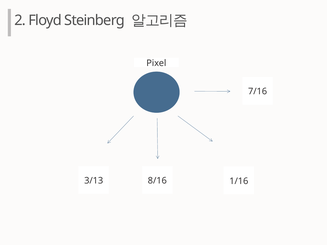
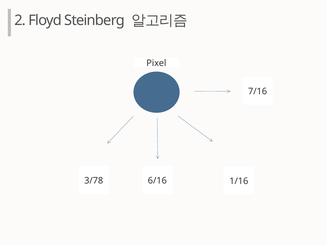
3/13: 3/13 -> 3/78 (94, 181)
8/16: 8/16 -> 6/16 (157, 181)
